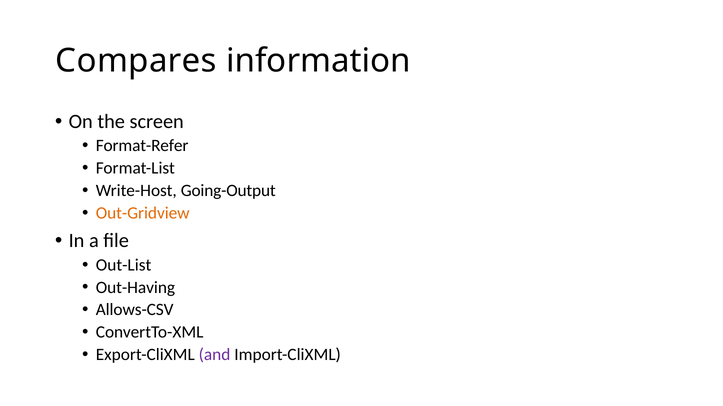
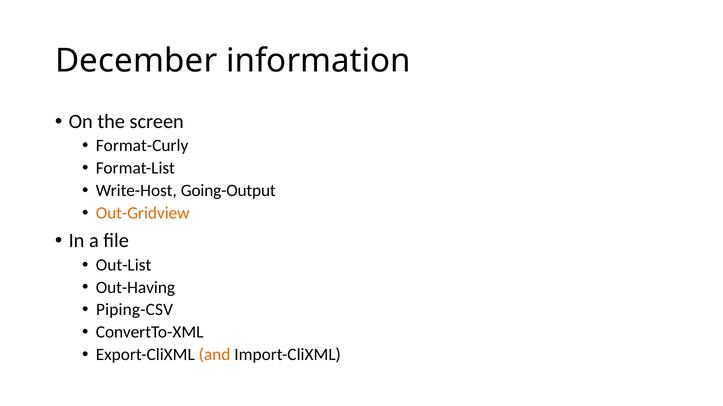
Compares: Compares -> December (136, 61)
Format-Refer: Format-Refer -> Format-Curly (142, 146)
Allows-CSV: Allows-CSV -> Piping-CSV (135, 310)
and colour: purple -> orange (215, 355)
